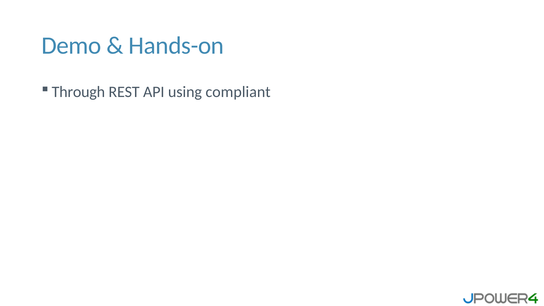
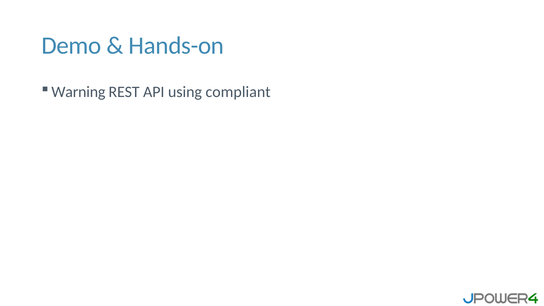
Through: Through -> Warning (78, 92)
